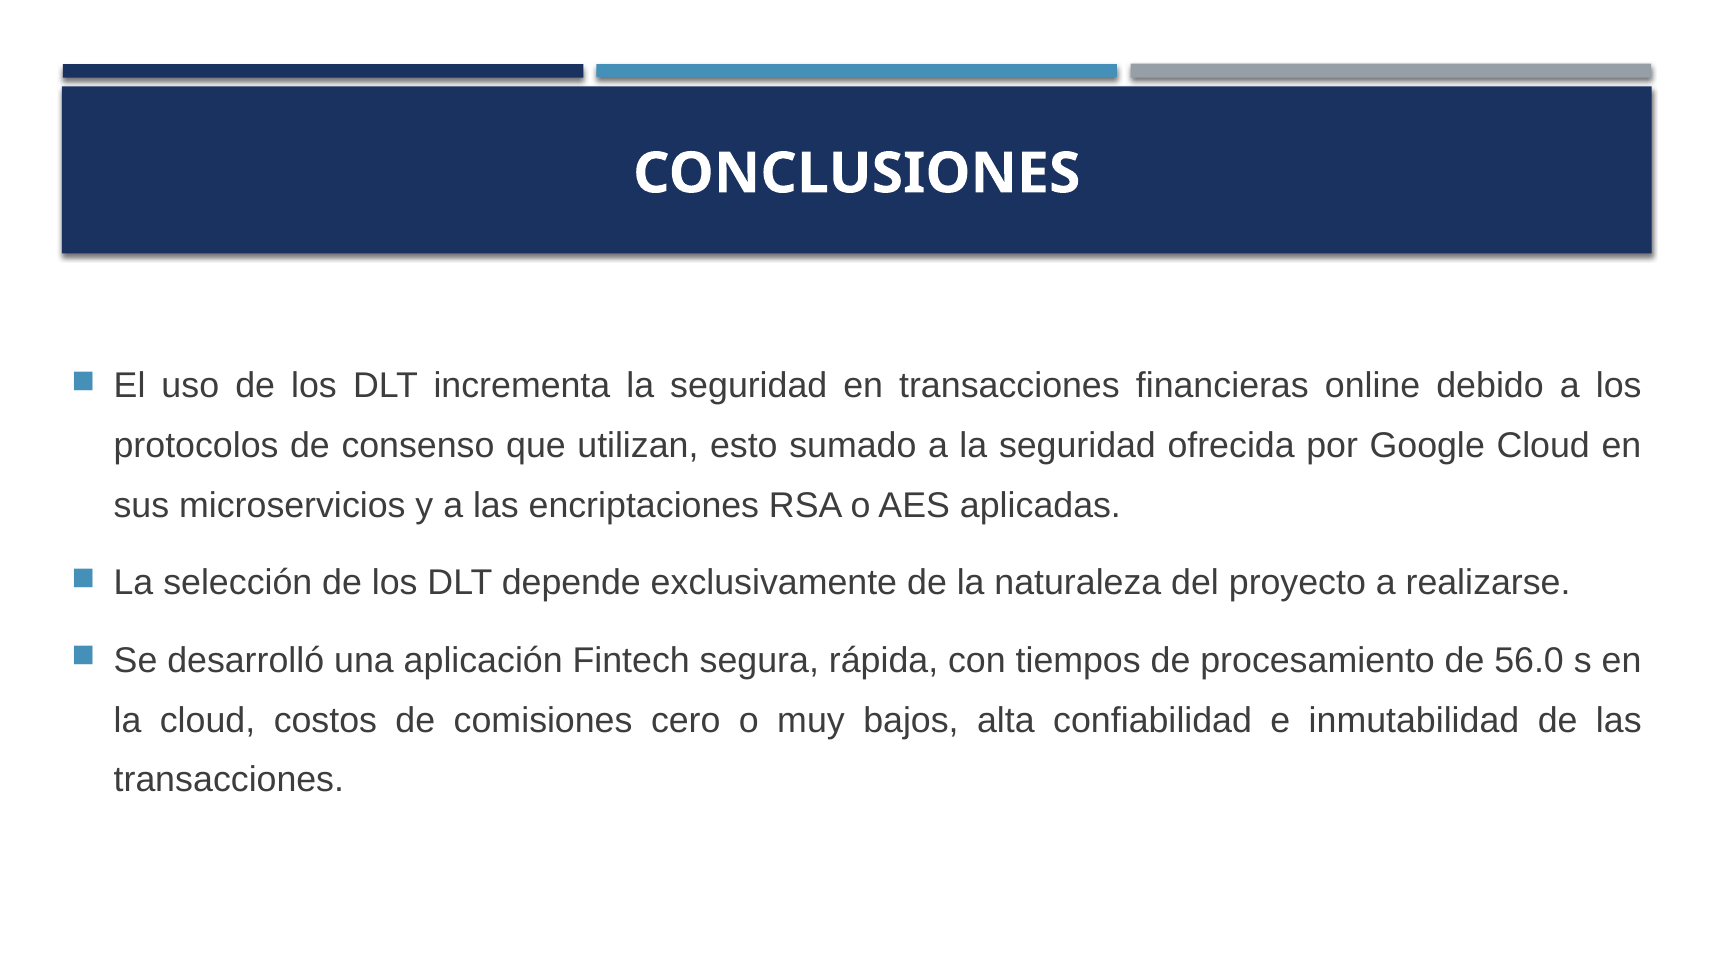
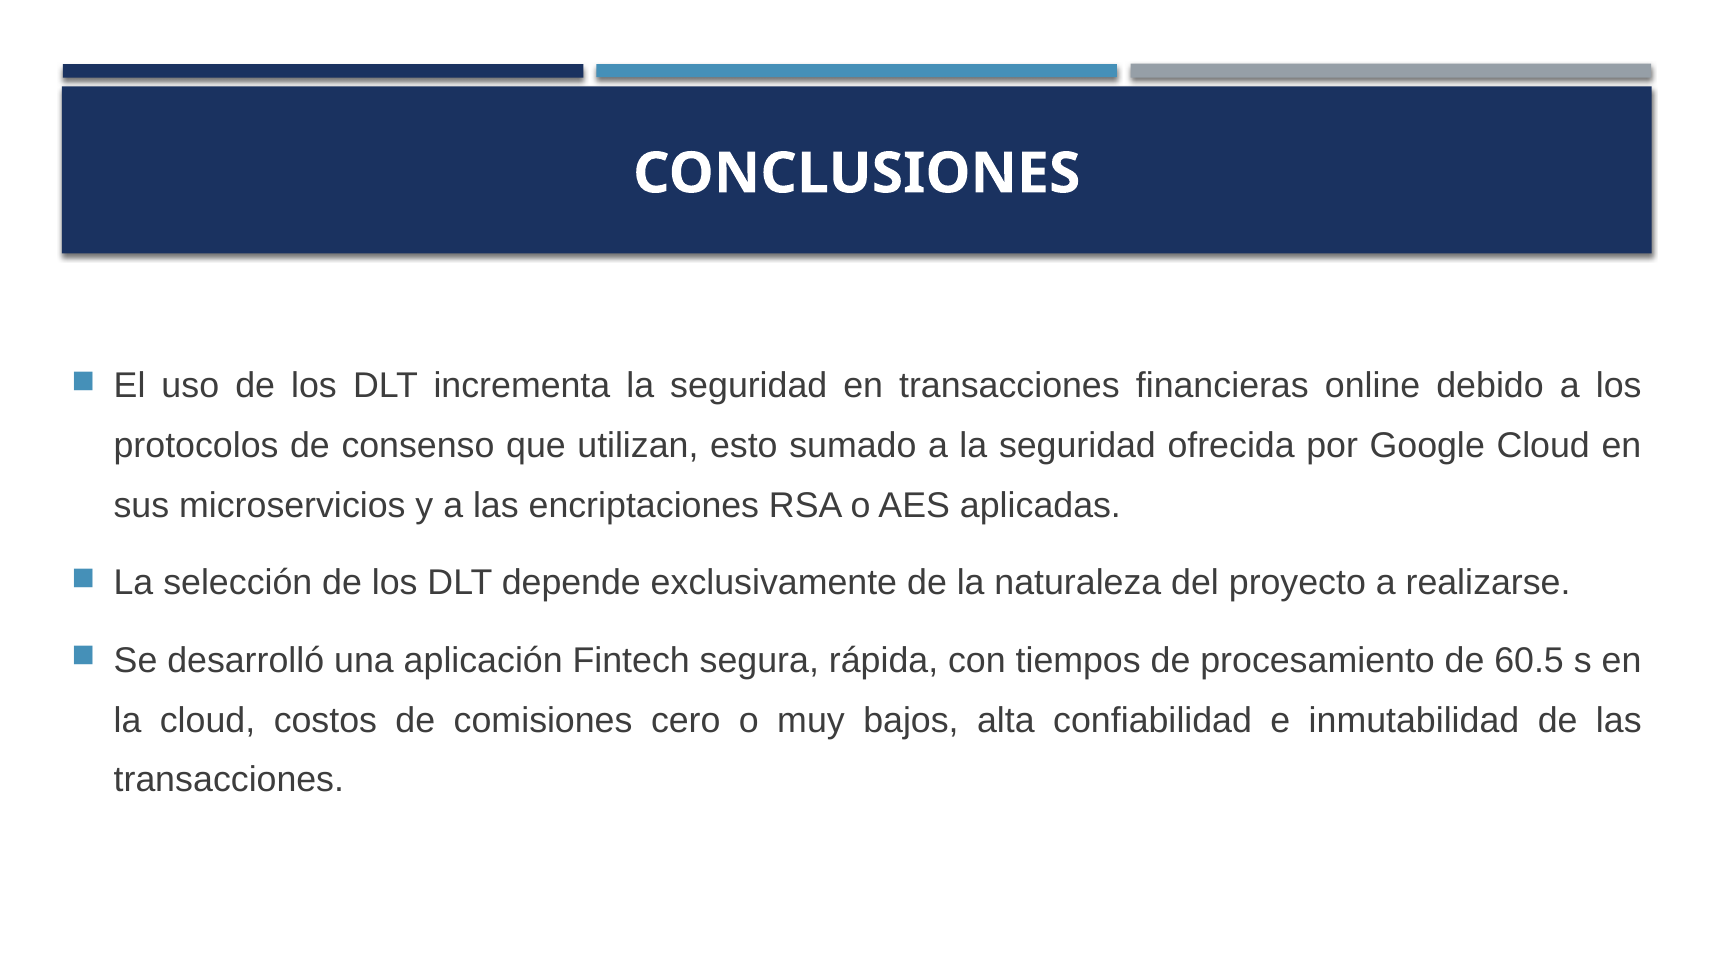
56.0: 56.0 -> 60.5 (1529, 661)
